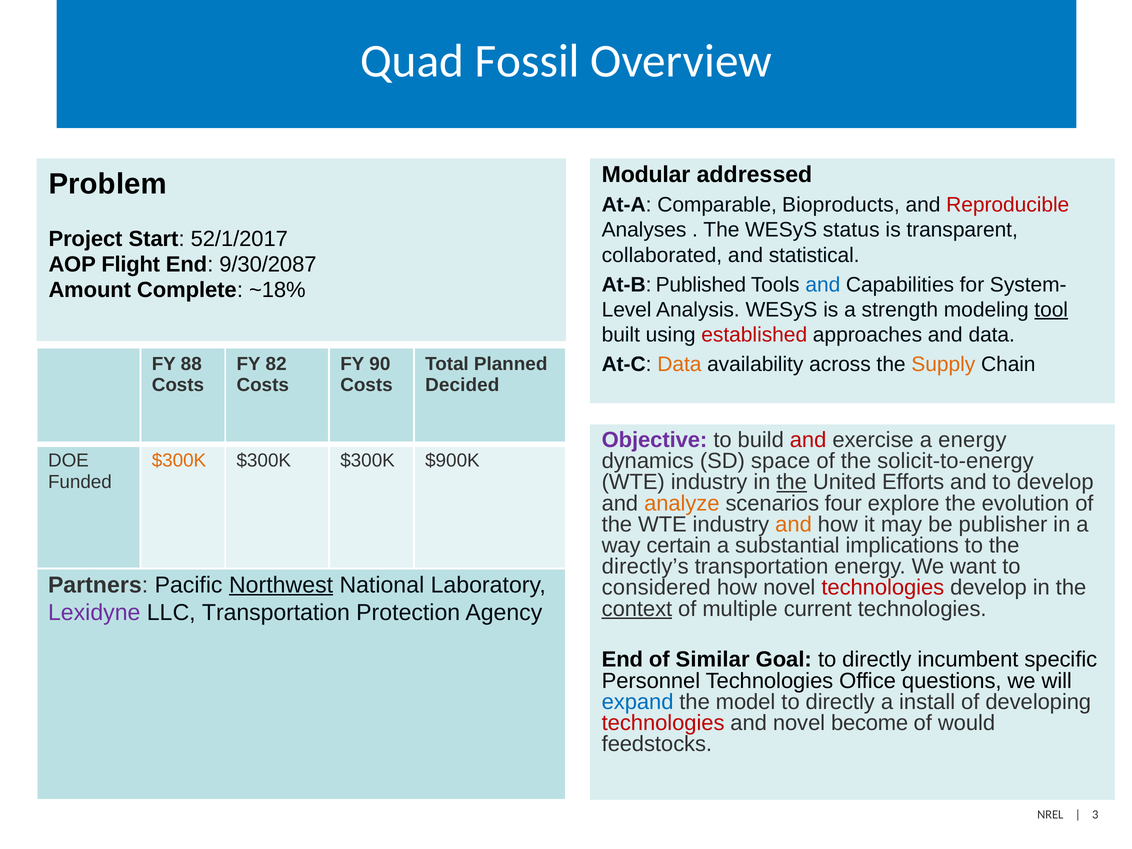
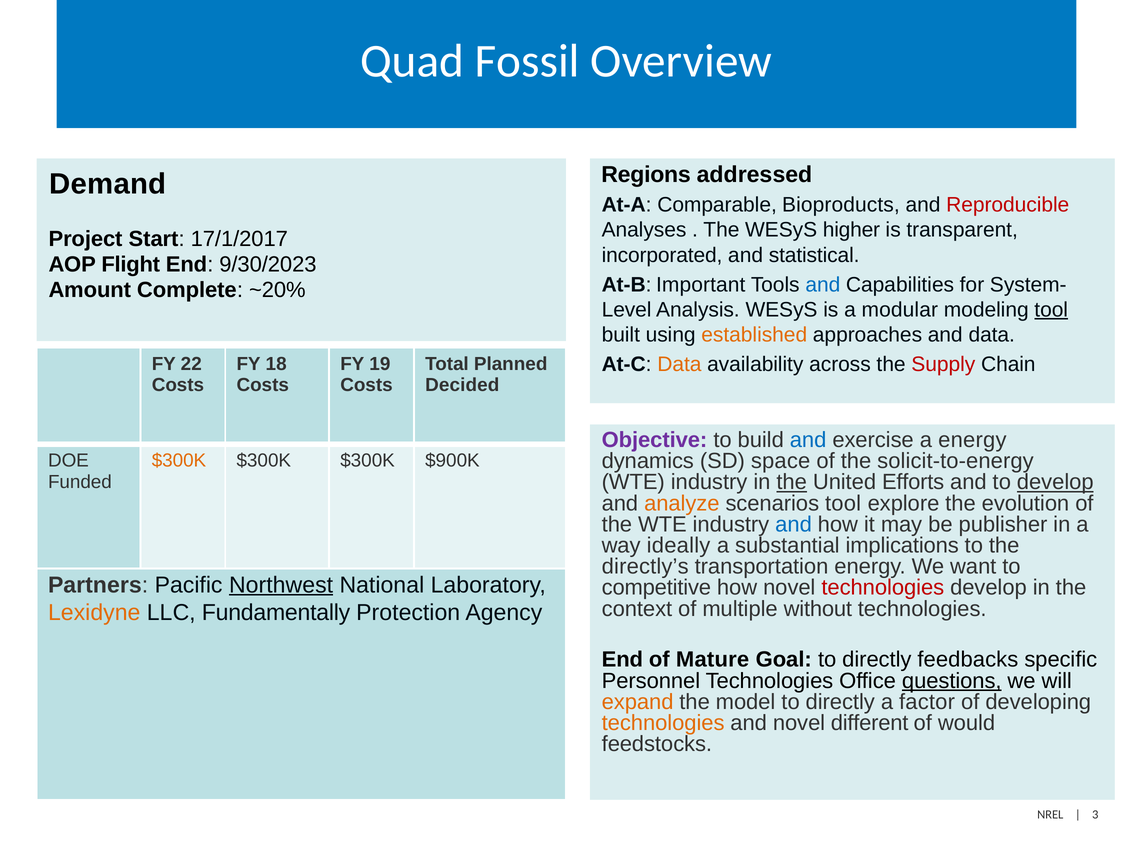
Modular: Modular -> Regions (646, 174)
Problem: Problem -> Demand (108, 184)
status: status -> higher (851, 230)
52/1/2017: 52/1/2017 -> 17/1/2017 (239, 239)
collaborated: collaborated -> incorporated (662, 255)
9/30/2087: 9/30/2087 -> 9/30/2023 (268, 265)
Published: Published -> Important (701, 285)
~18%: ~18% -> ~20% (277, 290)
strength: strength -> modular (900, 310)
established colour: red -> orange (754, 335)
Supply colour: orange -> red (943, 364)
88: 88 -> 22 (191, 364)
82: 82 -> 18 (276, 364)
90: 90 -> 19 (380, 364)
and colour: red -> blue (808, 440)
develop underline: none -> present (1055, 482)
scenarios four: four -> tool (843, 503)
and colour: orange -> blue (794, 524)
certain: certain -> ideally (679, 545)
considered: considered -> competitive (656, 588)
context underline: present -> none (637, 609)
current: current -> without (818, 609)
Lexidyne colour: purple -> orange (94, 613)
LLC Transportation: Transportation -> Fundamentally (276, 613)
Similar: Similar -> Mature (713, 660)
incumbent: incumbent -> feedbacks (968, 660)
questions underline: none -> present (952, 681)
expand colour: blue -> orange (638, 702)
install: install -> factor (927, 702)
technologies colour: red -> orange (663, 723)
become: become -> different (870, 723)
